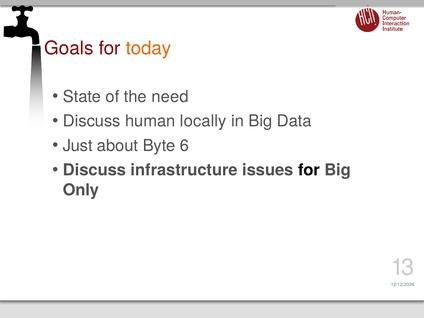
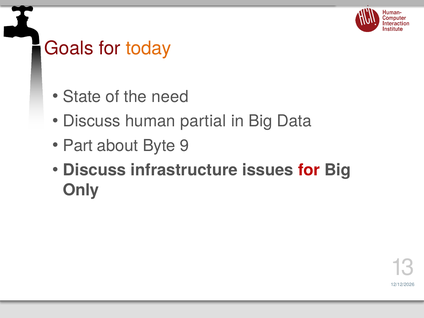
locally: locally -> partial (203, 121)
Just: Just -> Part (78, 146)
6: 6 -> 9 (184, 146)
for colour: black -> red (309, 170)
